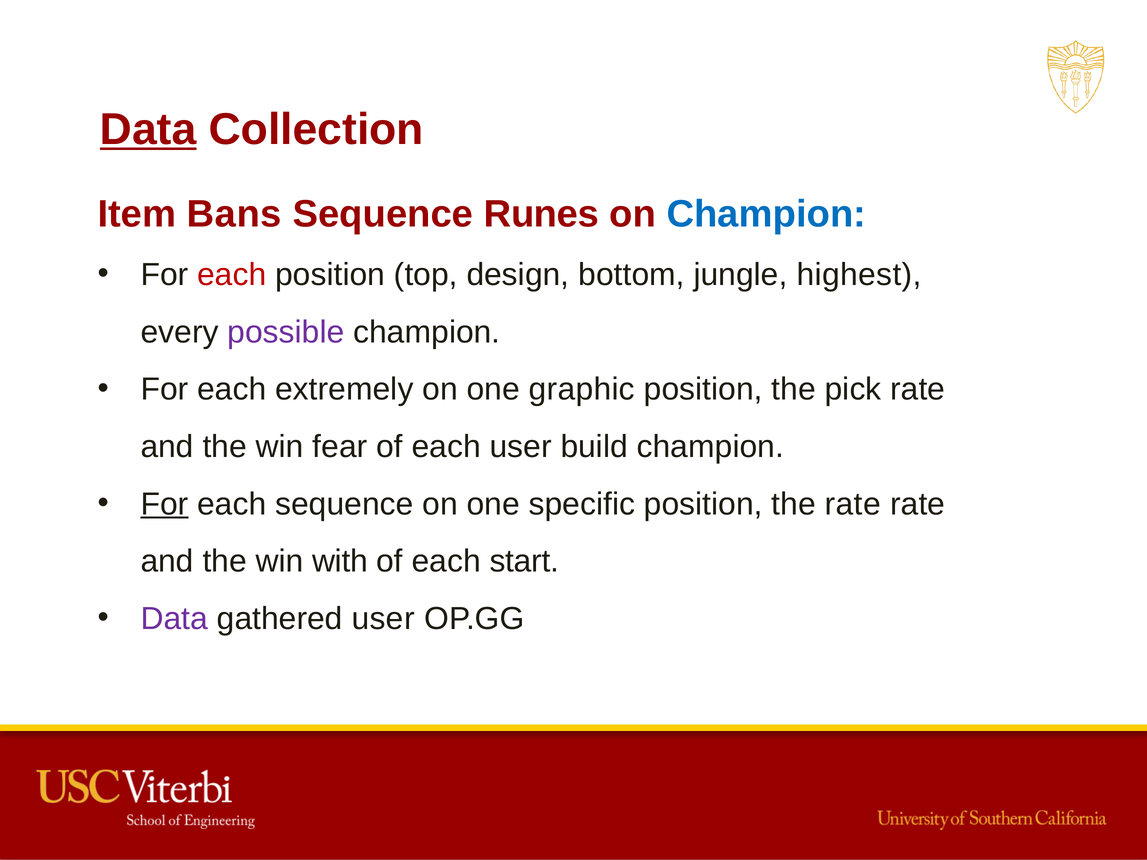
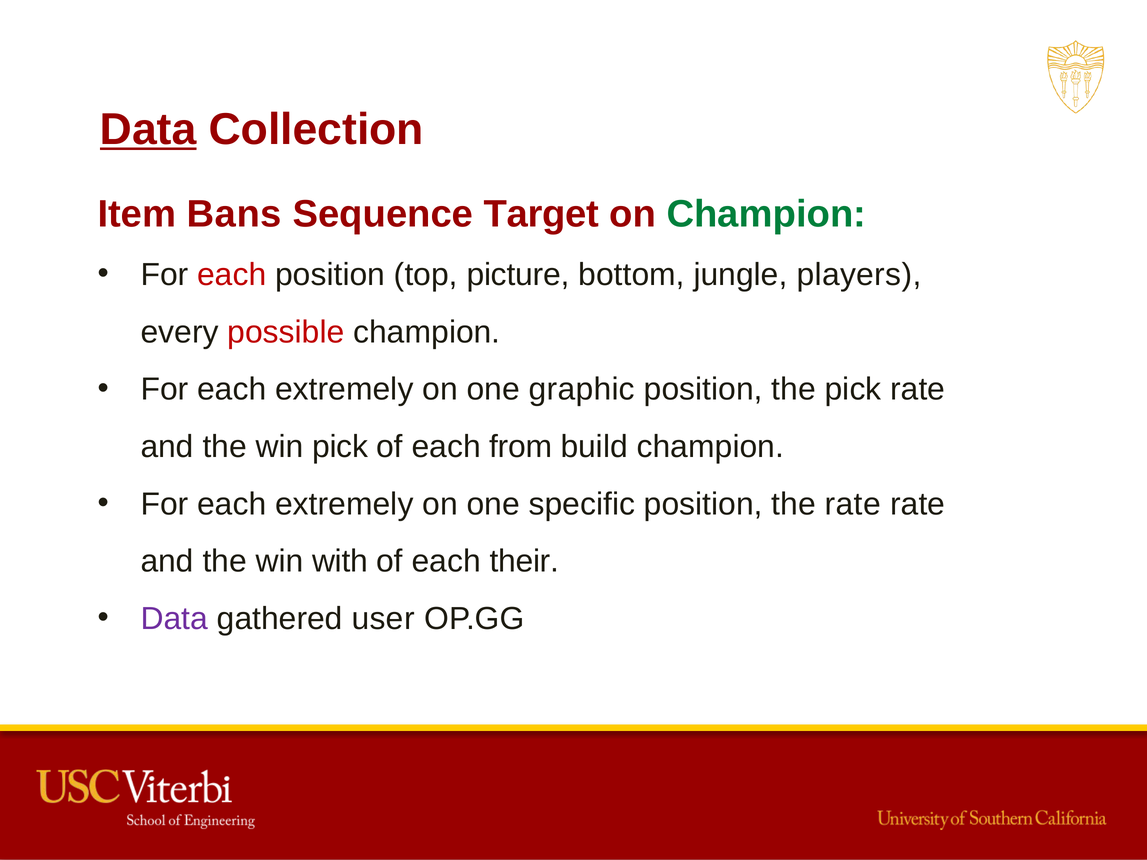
Runes: Runes -> Target (541, 214)
Champion colour: blue -> green (766, 214)
design: design -> picture (518, 275)
highest: highest -> players (859, 275)
possible colour: purple -> red (286, 332)
win fear: fear -> pick (340, 447)
each user: user -> from (521, 447)
For underline: present -> none (164, 504)
sequence: sequence -> extremely (344, 504)
start: start -> their (524, 561)
